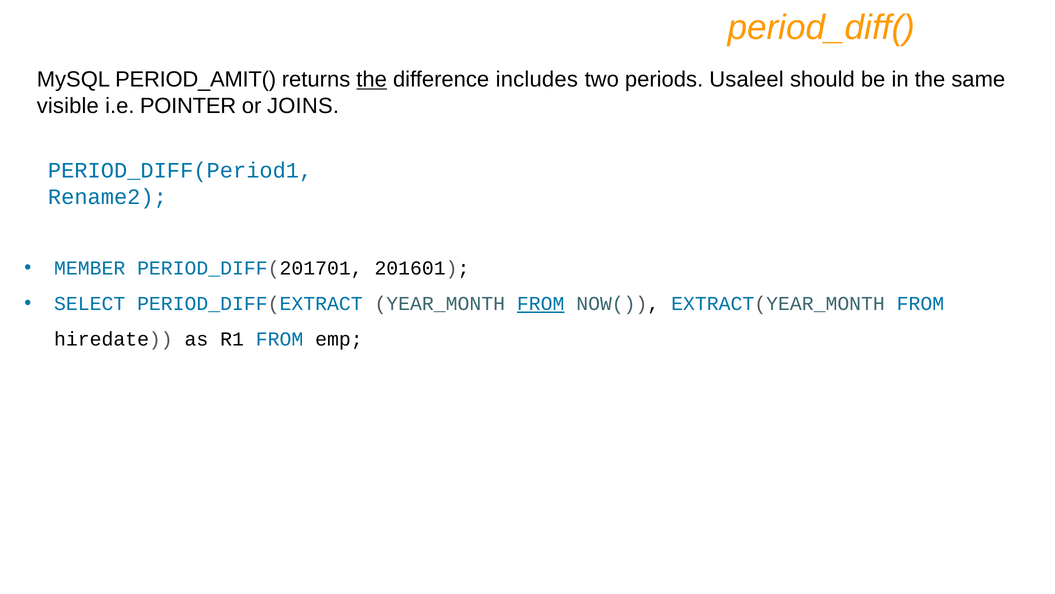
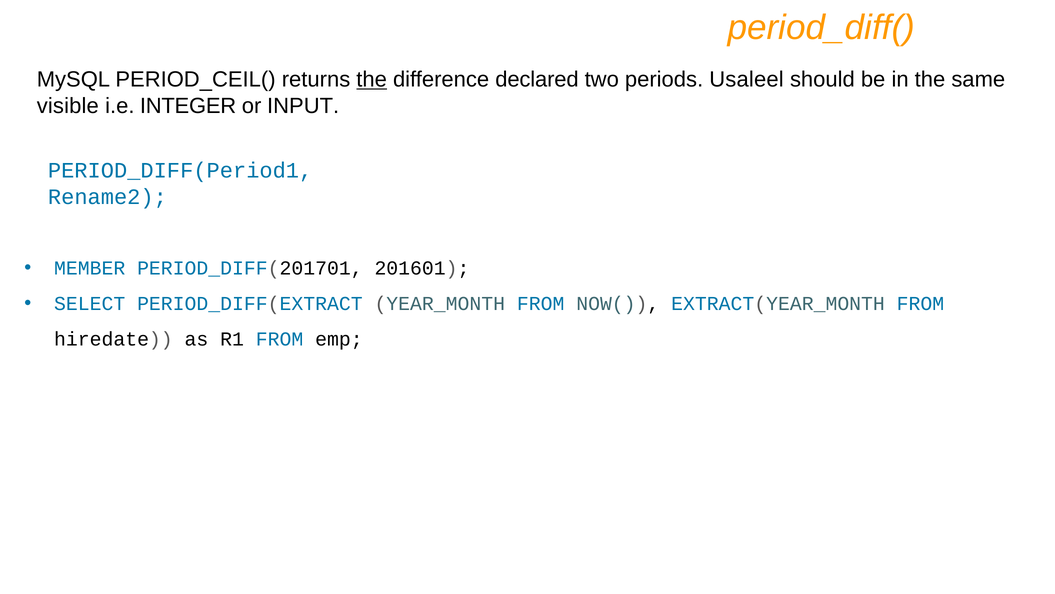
PERIOD_AMIT(: PERIOD_AMIT( -> PERIOD_CEIL( (196, 79)
includes: includes -> declared (537, 79)
POINTER: POINTER -> INTEGER (188, 106)
JOINS: JOINS -> INPUT (303, 106)
FROM underline: present -> none (541, 303)
